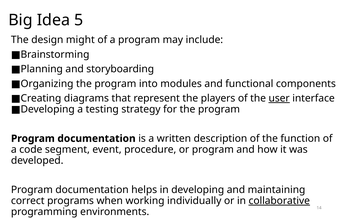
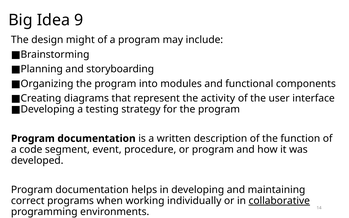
5: 5 -> 9 (79, 20)
players: players -> activity (218, 98)
user underline: present -> none (279, 98)
